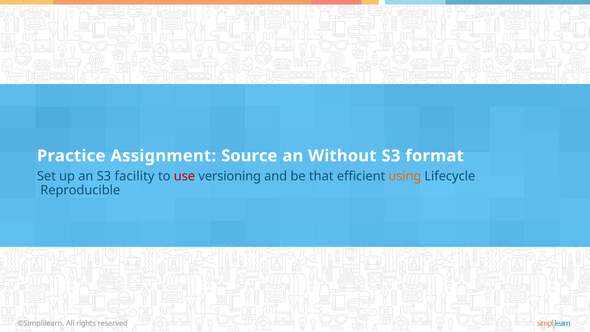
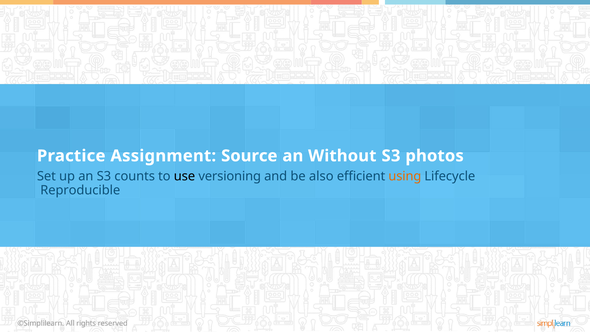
format: format -> photos (435, 156)
facility: facility -> counts (135, 176)
use colour: red -> black (184, 176)
that: that -> also (321, 176)
